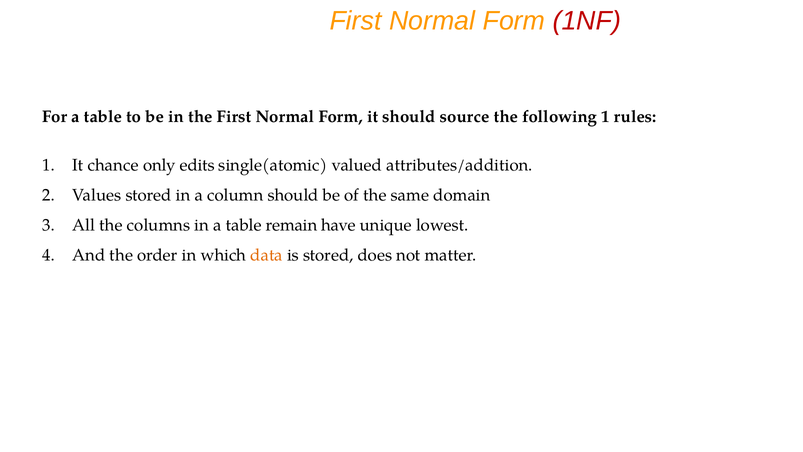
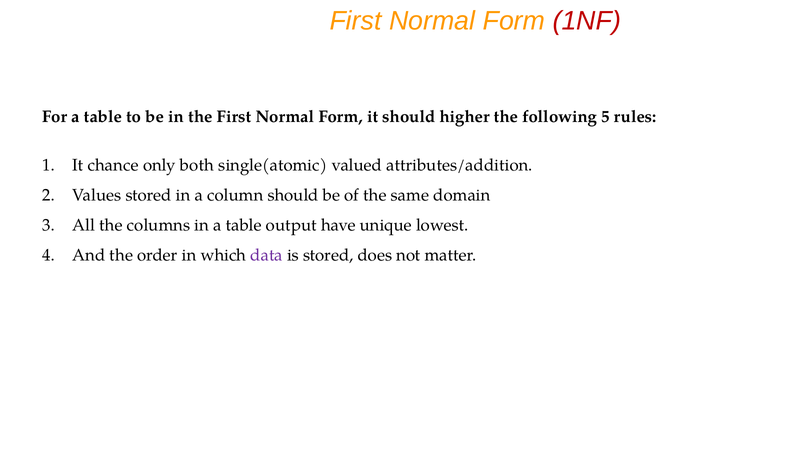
source: source -> higher (465, 117)
following 1: 1 -> 5 (606, 117)
edits: edits -> both (197, 165)
remain: remain -> output (291, 225)
data colour: orange -> purple (267, 255)
